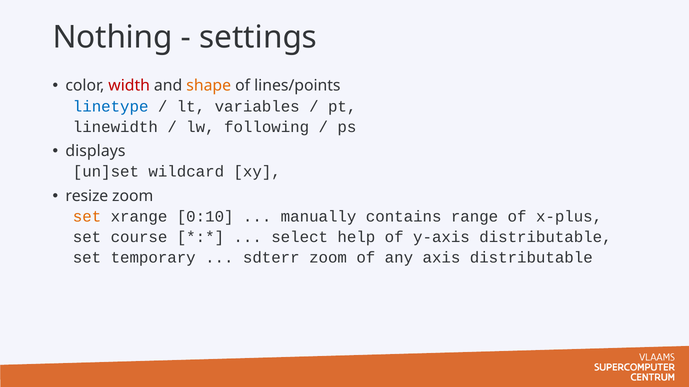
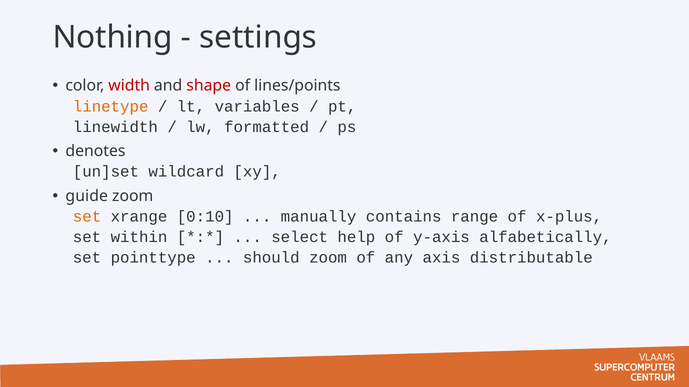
shape colour: orange -> red (209, 86)
linetype colour: blue -> orange (111, 107)
following: following -> formatted (267, 127)
displays: displays -> denotes (95, 151)
resize: resize -> guide (87, 196)
course: course -> within (139, 238)
y-axis distributable: distributable -> alfabetically (545, 238)
temporary: temporary -> pointtype (153, 258)
sdterr: sdterr -> should (271, 258)
